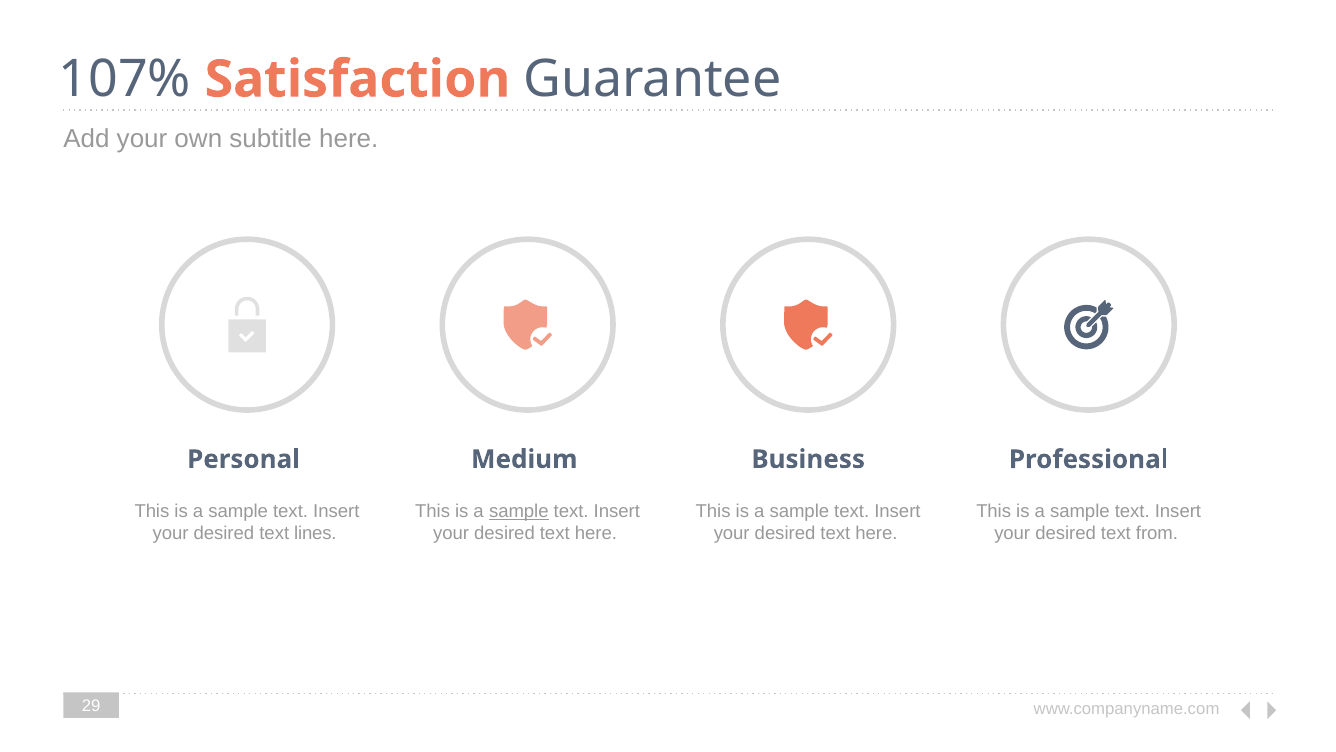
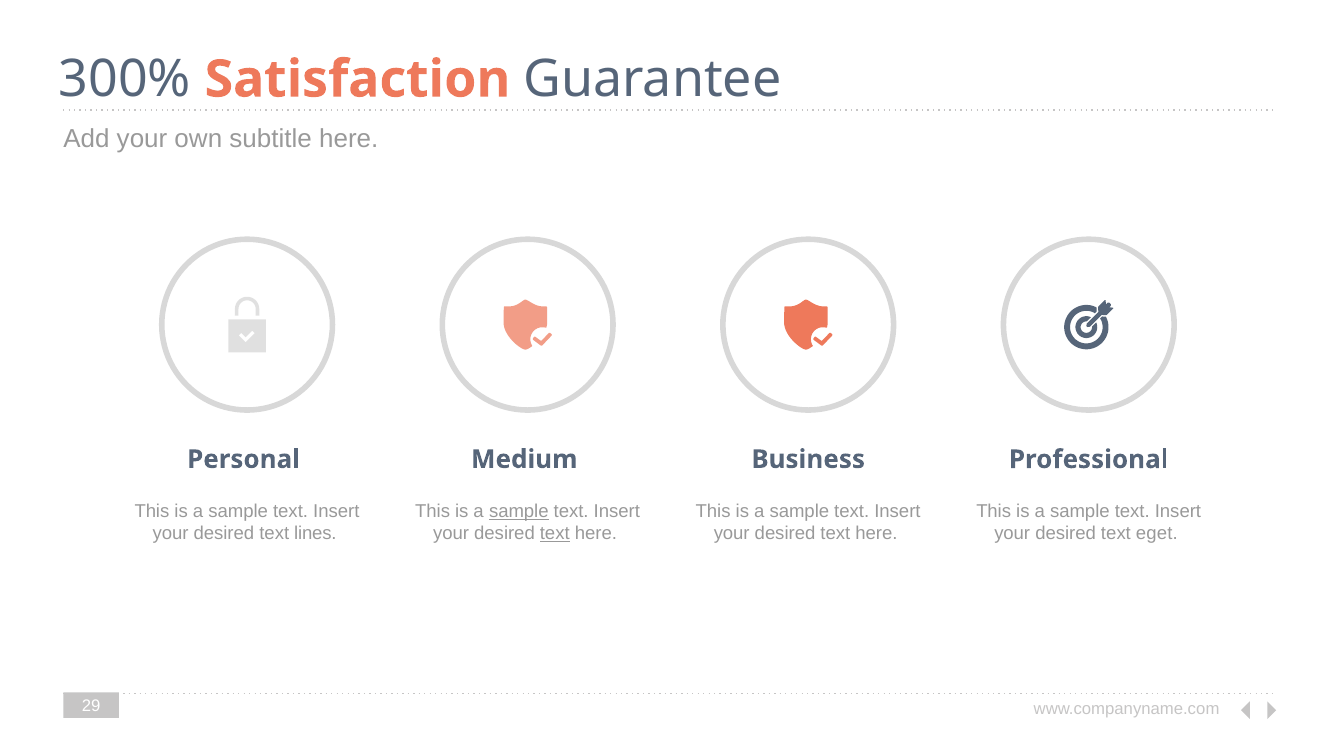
107%: 107% -> 300% (125, 79)
text underline: none -> present (555, 533)
from: from -> eget (1157, 533)
